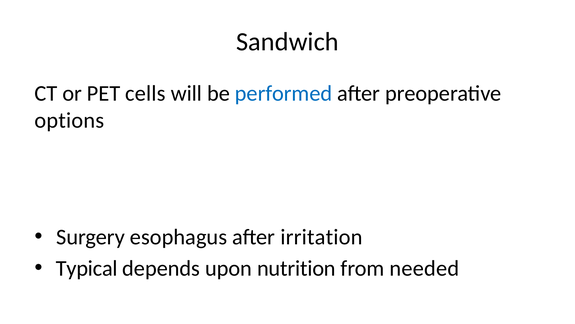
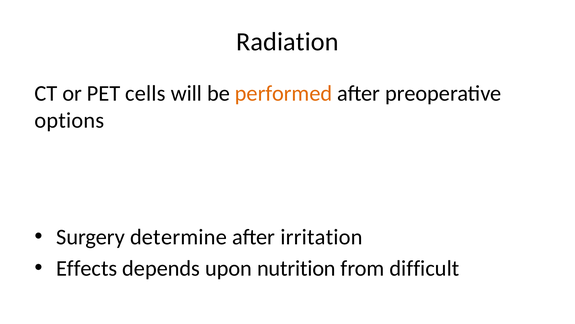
Sandwich: Sandwich -> Radiation (287, 42)
performed colour: blue -> orange (284, 93)
esophagus: esophagus -> determine (178, 237)
Typical: Typical -> Effects (87, 268)
needed: needed -> difficult (424, 268)
